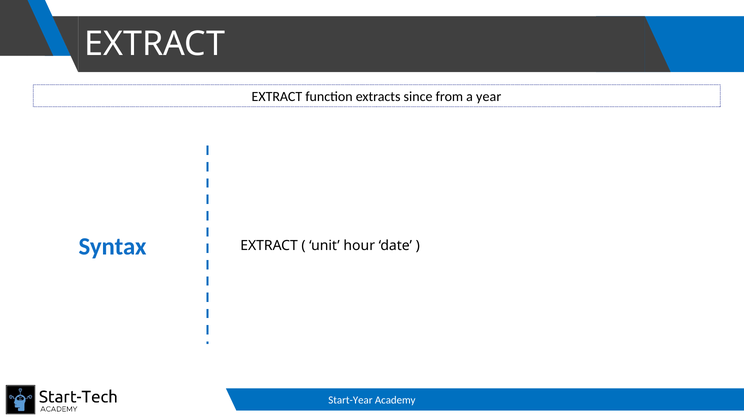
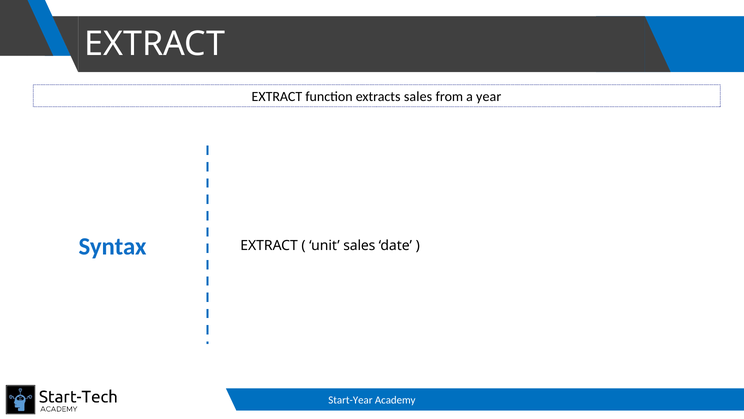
extracts since: since -> sales (418, 97)
unit hour: hour -> sales (359, 245)
